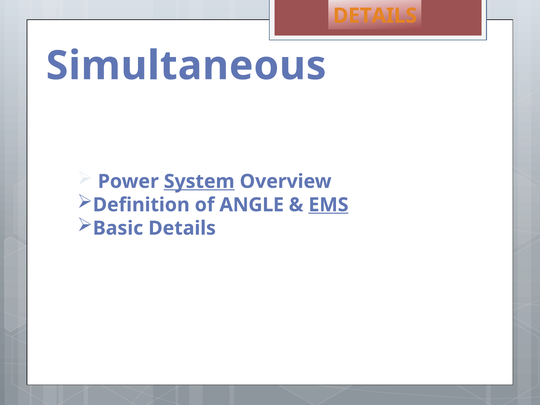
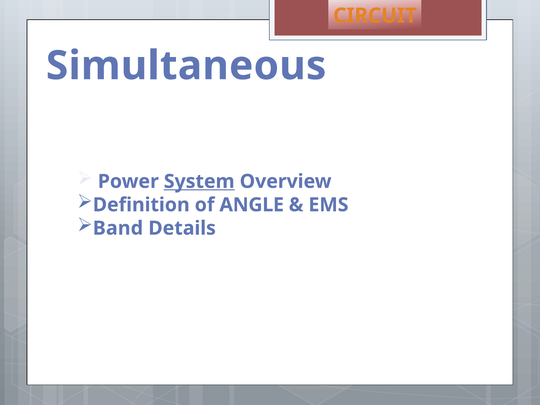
DETAILS: DETAILS -> CIRCUIT (375, 16)
EMS underline: present -> none (328, 205)
Basic: Basic -> Band (118, 228)
